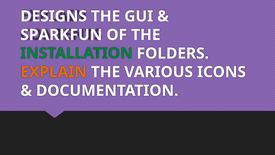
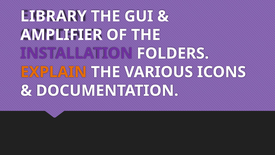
DESIGNS: DESIGNS -> LIBRARY (54, 16)
SPARKFUN: SPARKFUN -> AMPLIFIER (61, 35)
INSTALLATION colour: green -> purple (77, 53)
